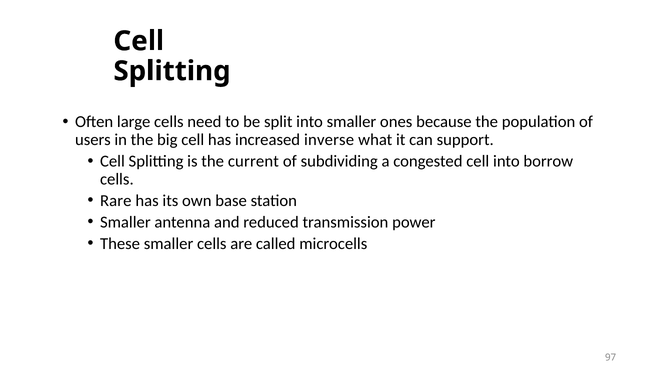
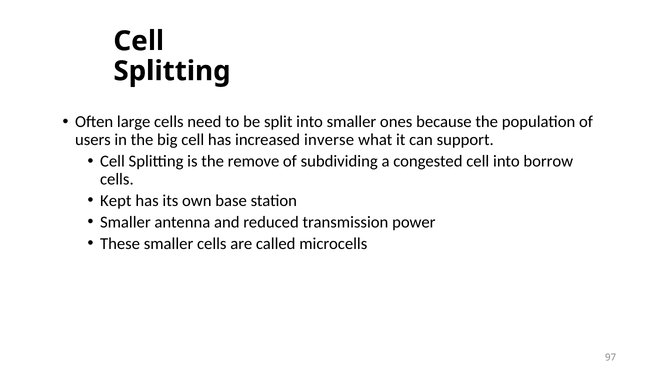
current: current -> remove (254, 161)
Rare: Rare -> Kept (116, 201)
